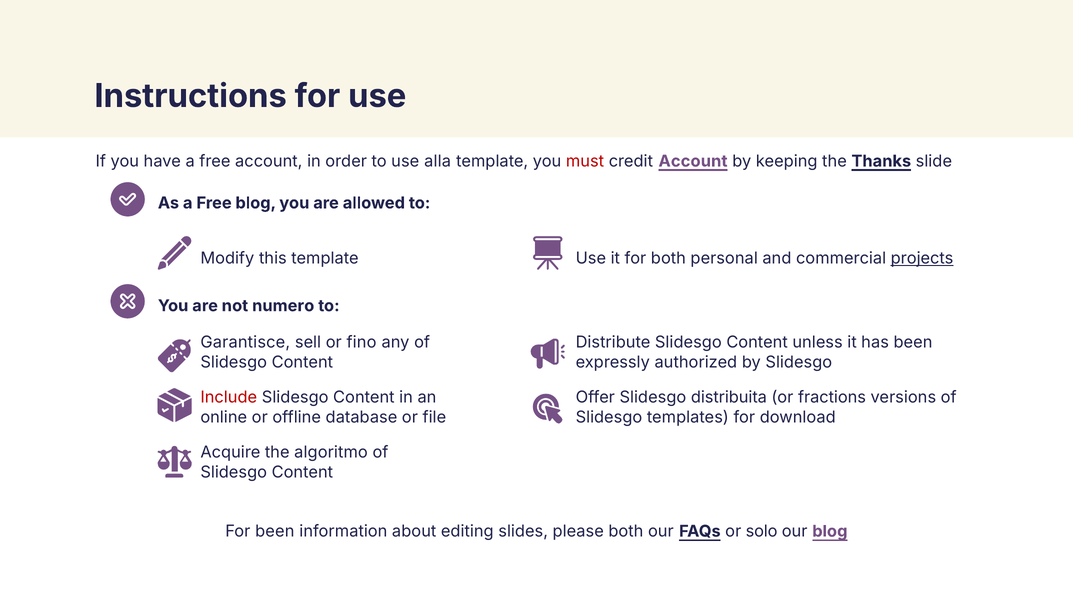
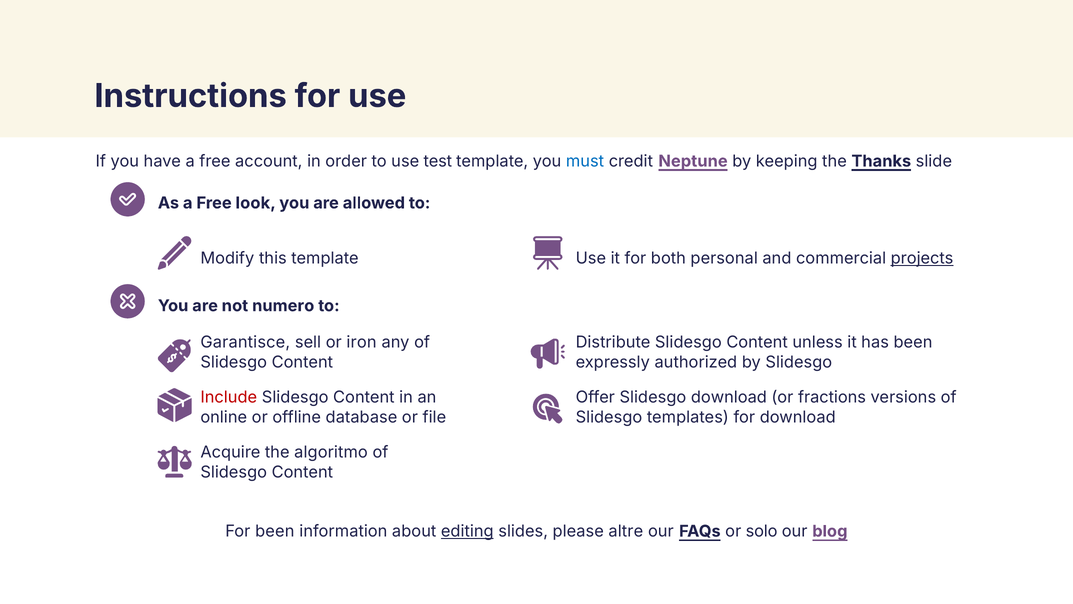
alla: alla -> test (438, 161)
must colour: red -> blue (585, 161)
credit Account: Account -> Neptune (693, 161)
Free blog: blog -> look (256, 203)
fino: fino -> iron (362, 342)
Slidesgo distribuita: distribuita -> download (729, 397)
editing underline: none -> present (467, 531)
please both: both -> altre (626, 531)
